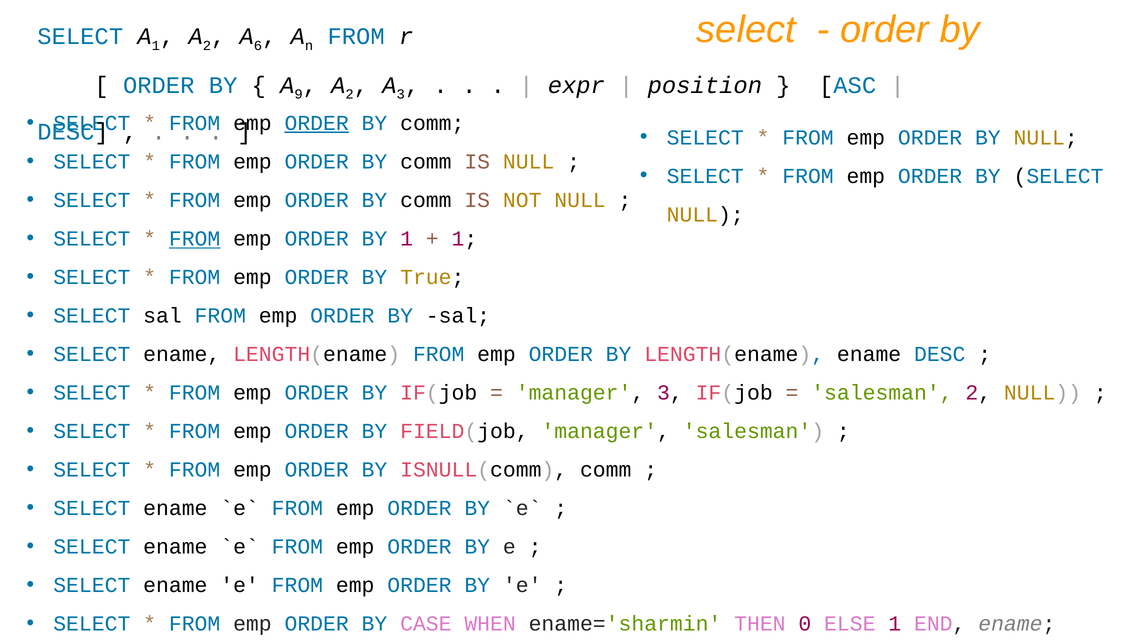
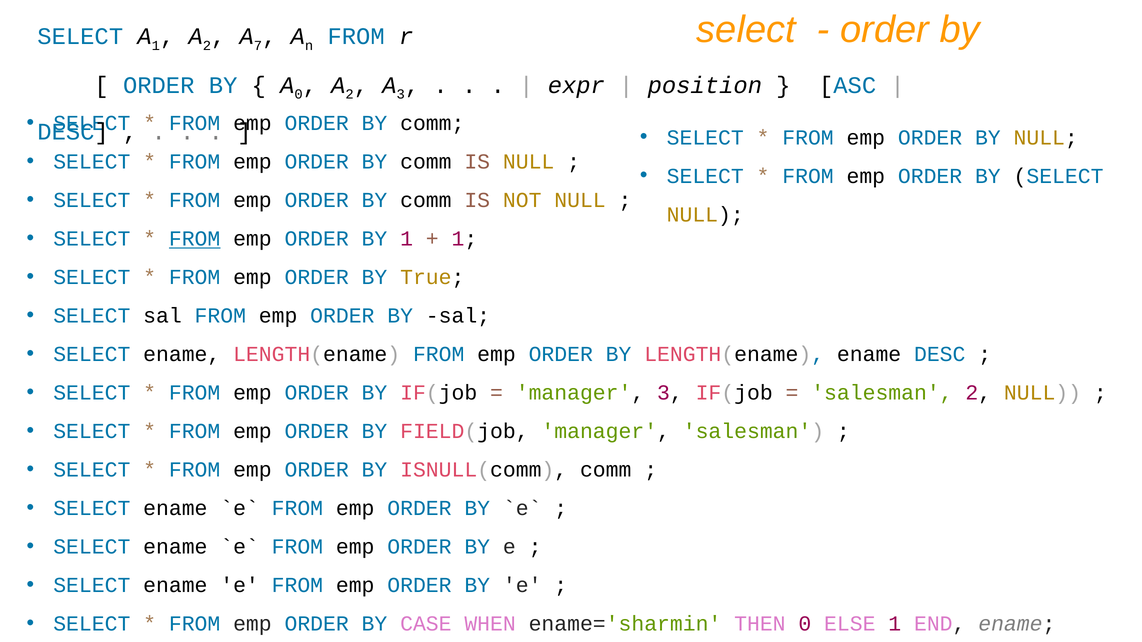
6: 6 -> 7 (258, 46)
9: 9 -> 0 (299, 94)
ORDER underline: present -> none (317, 123)
